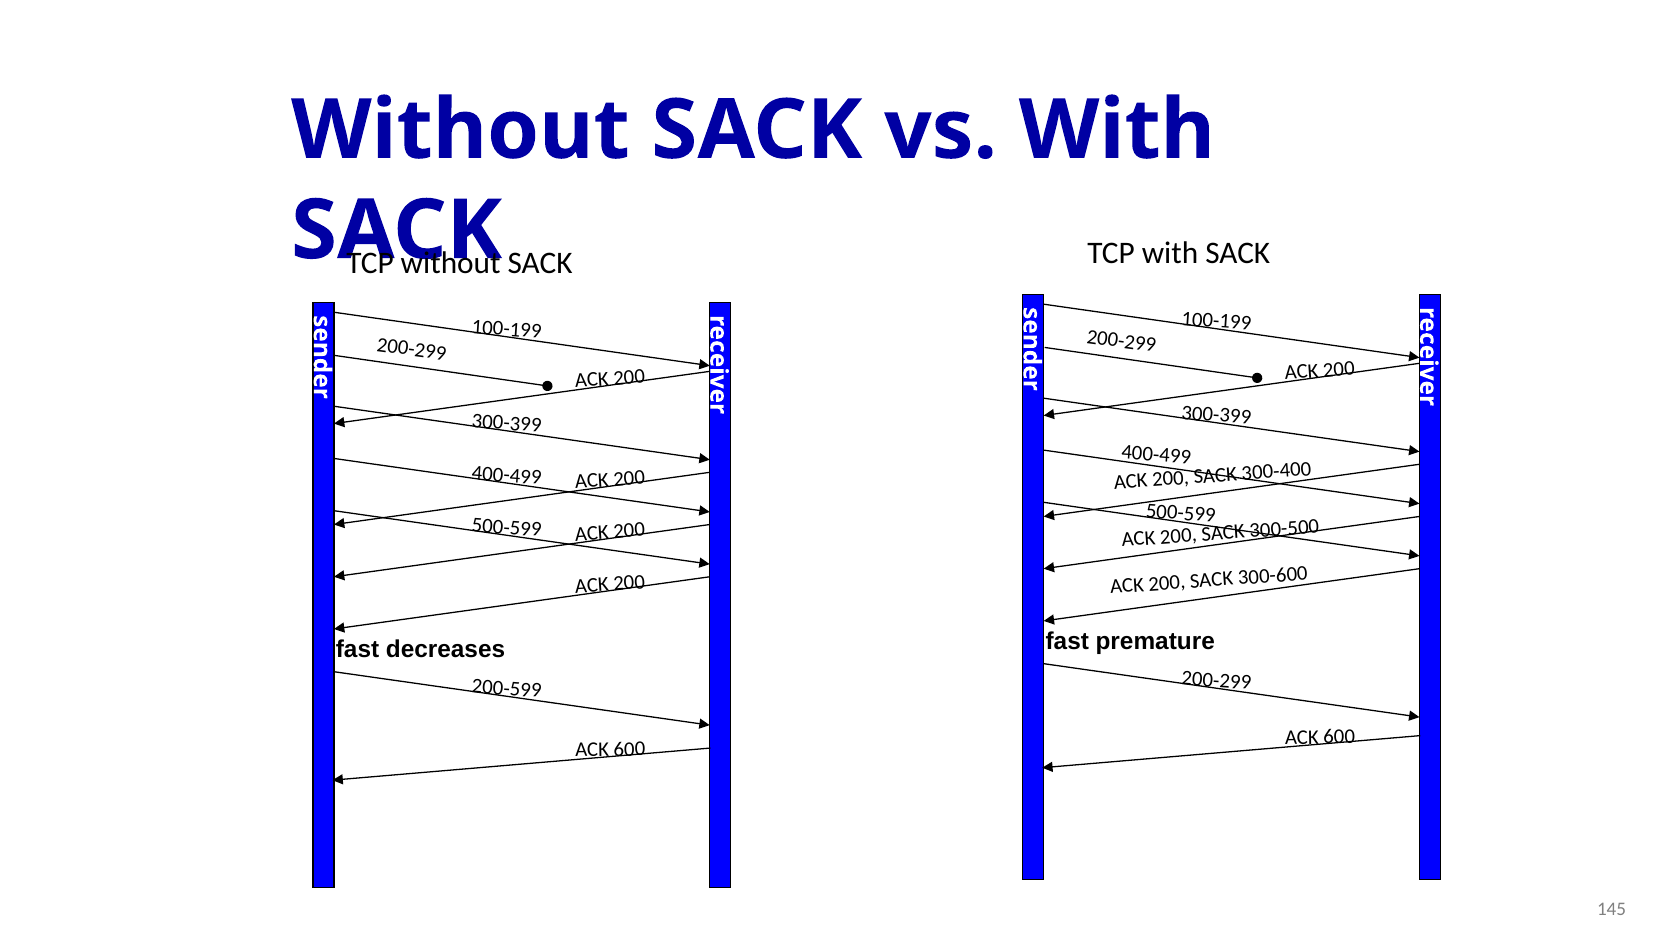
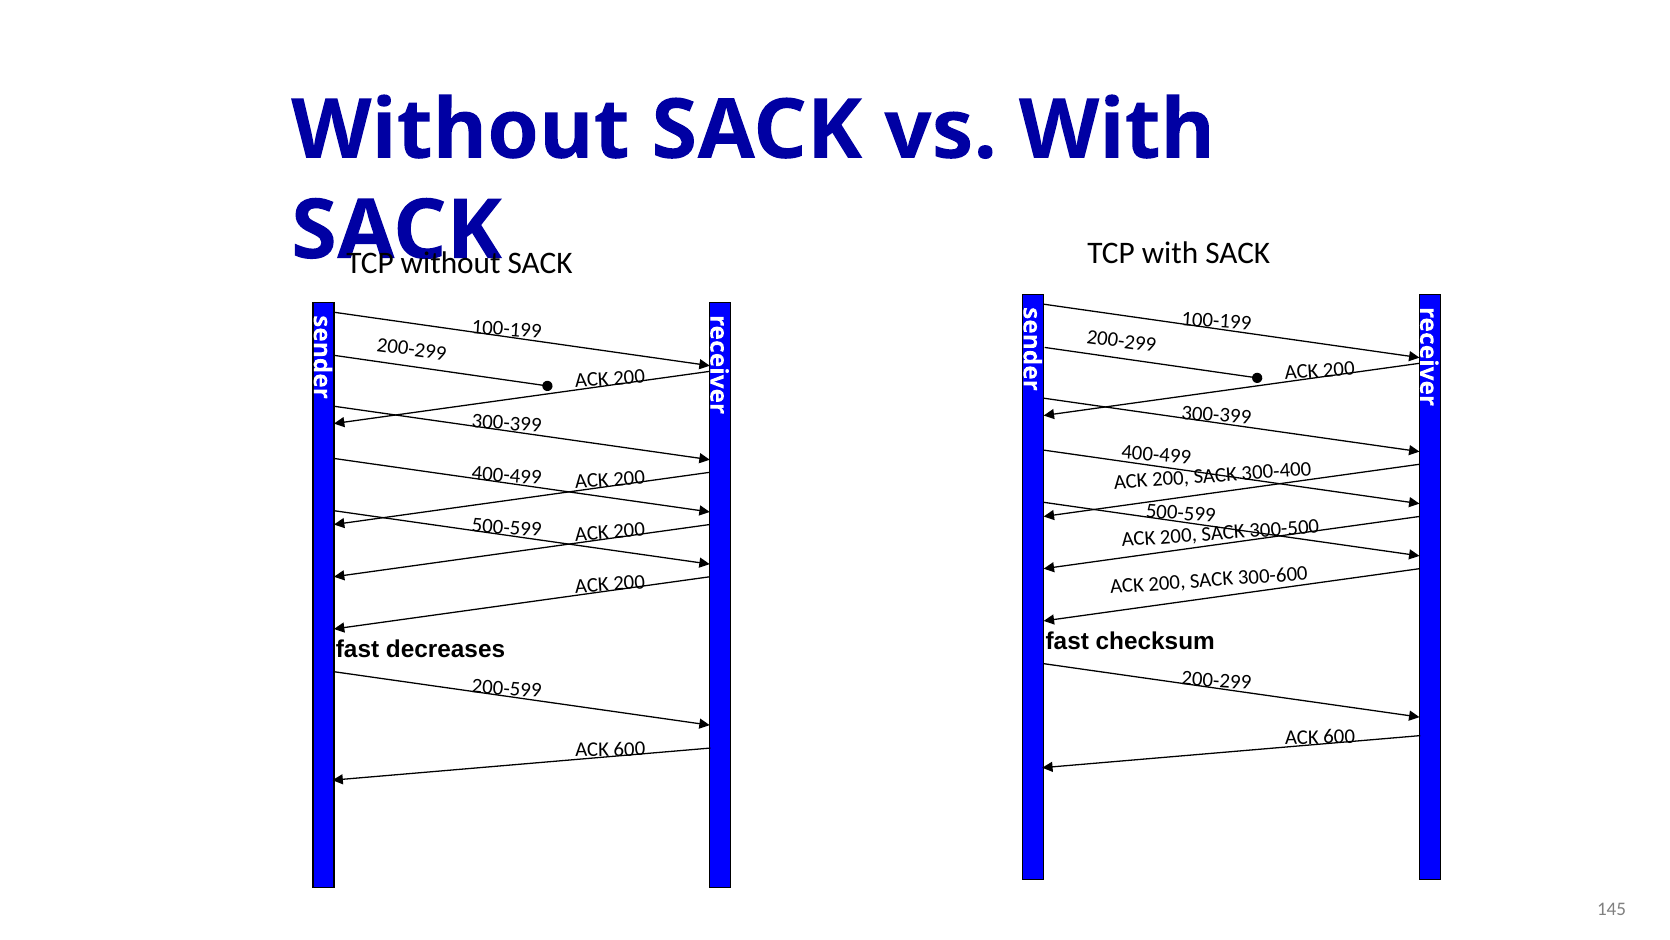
premature: premature -> checksum (1155, 641)
